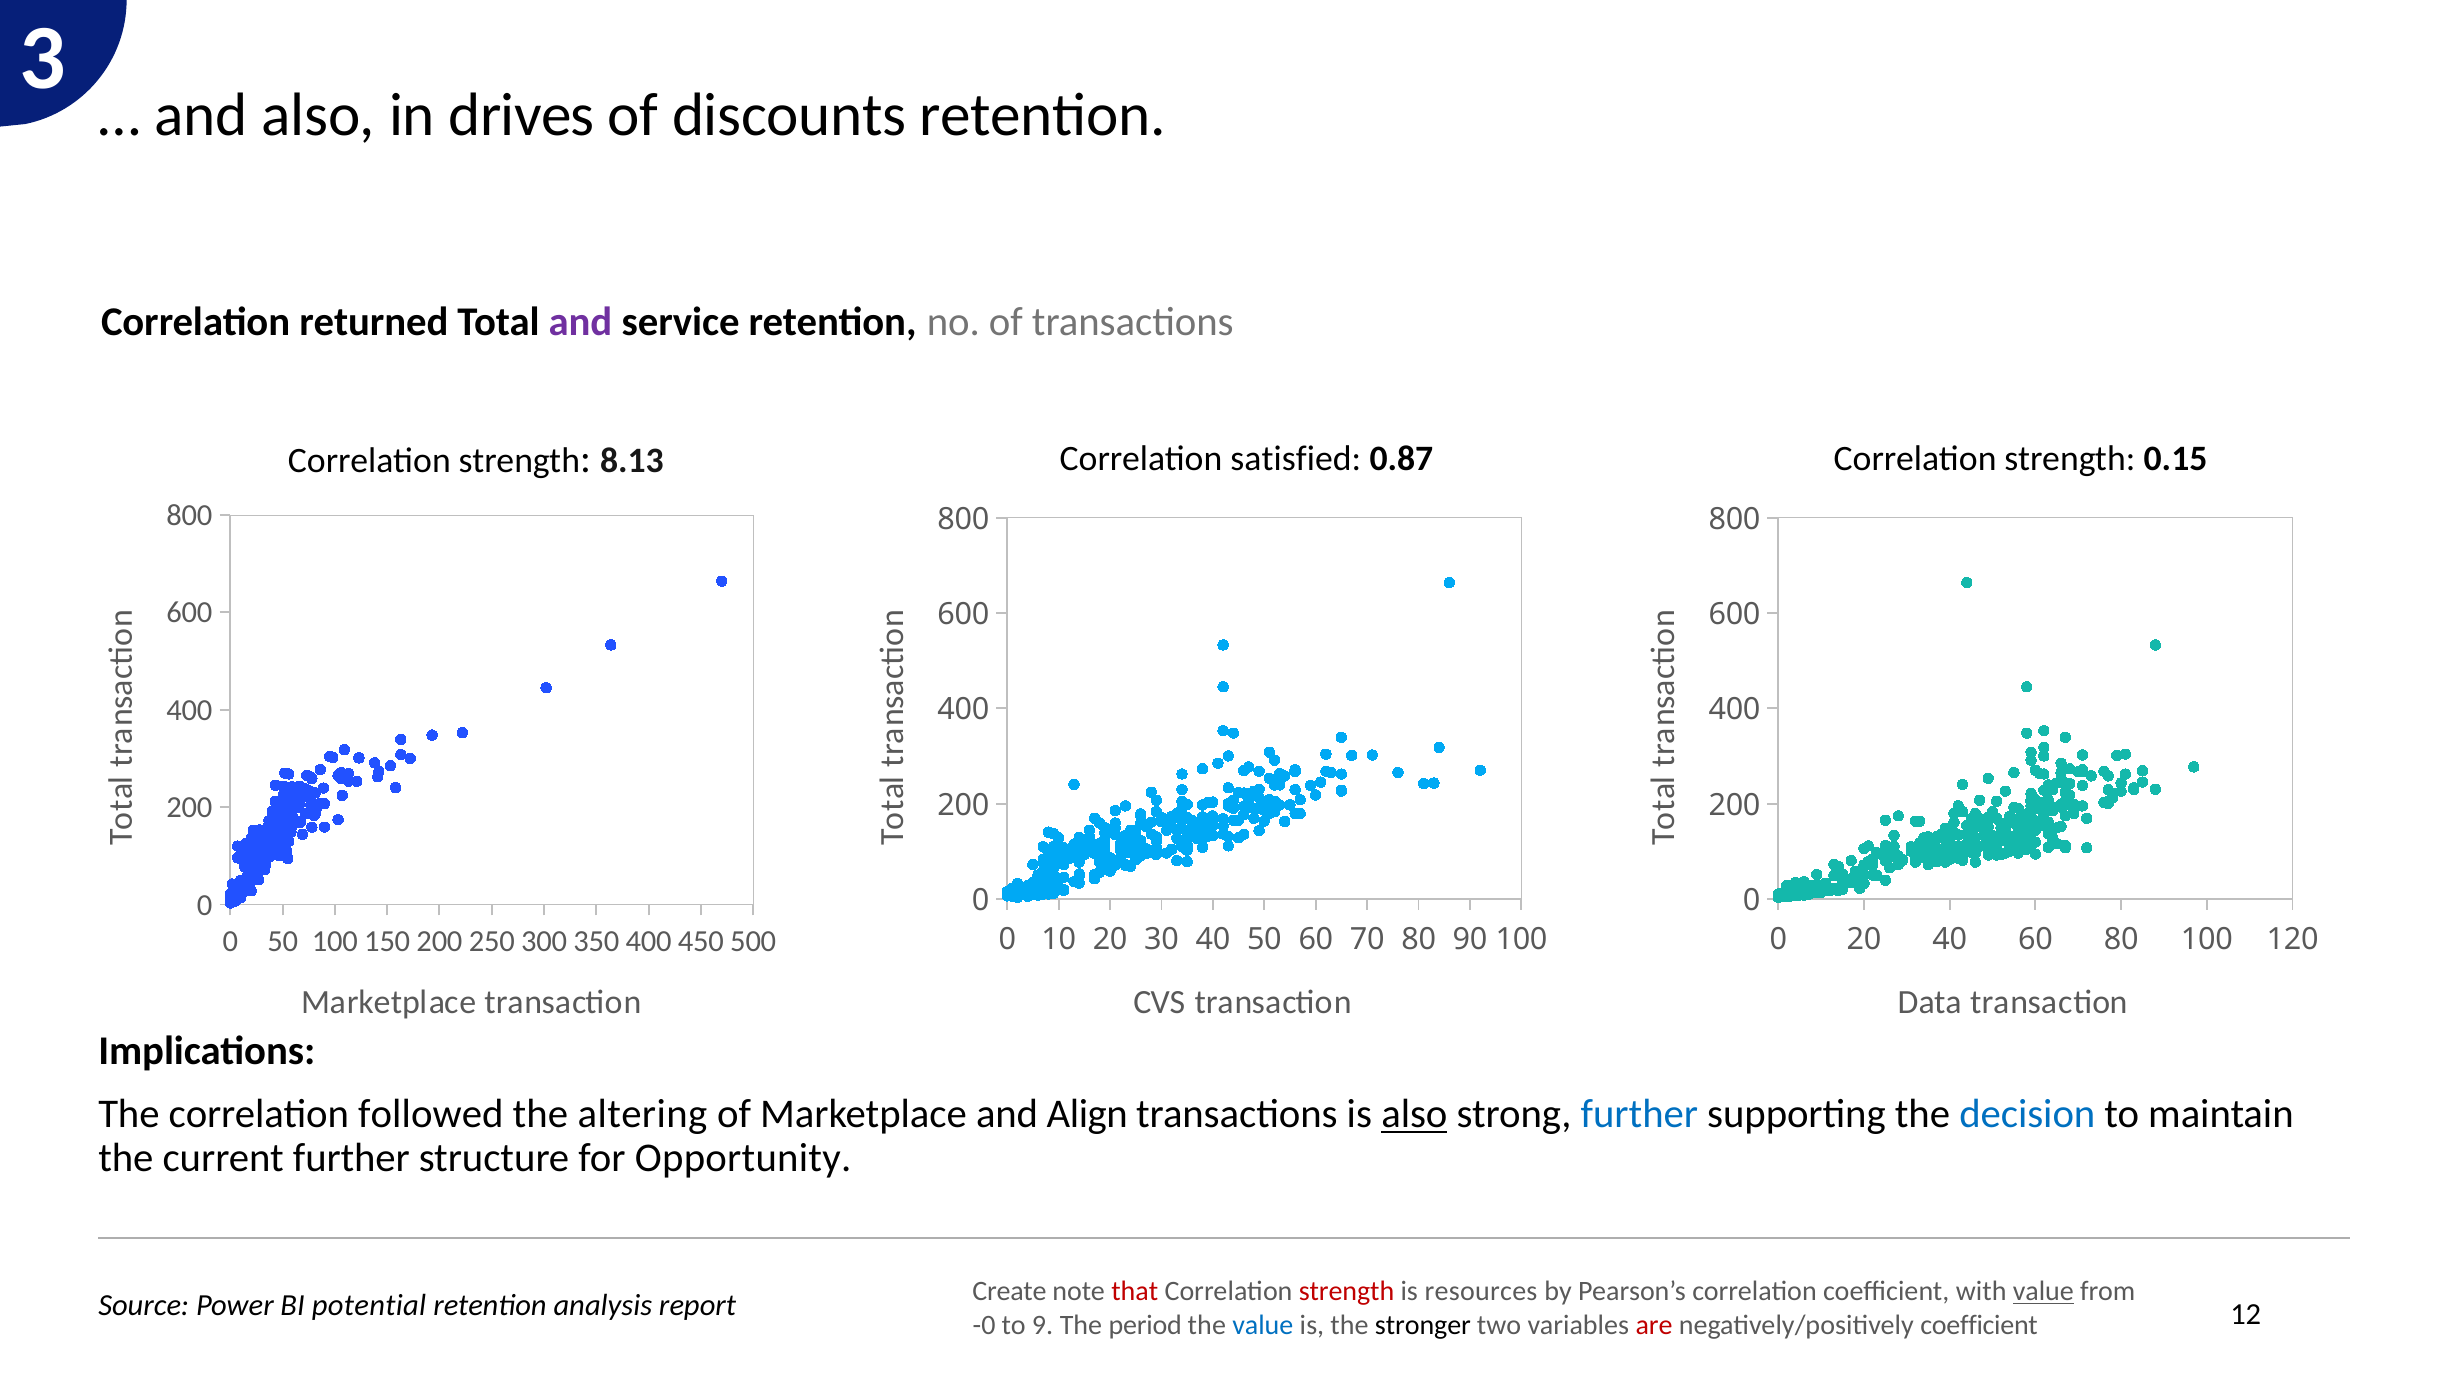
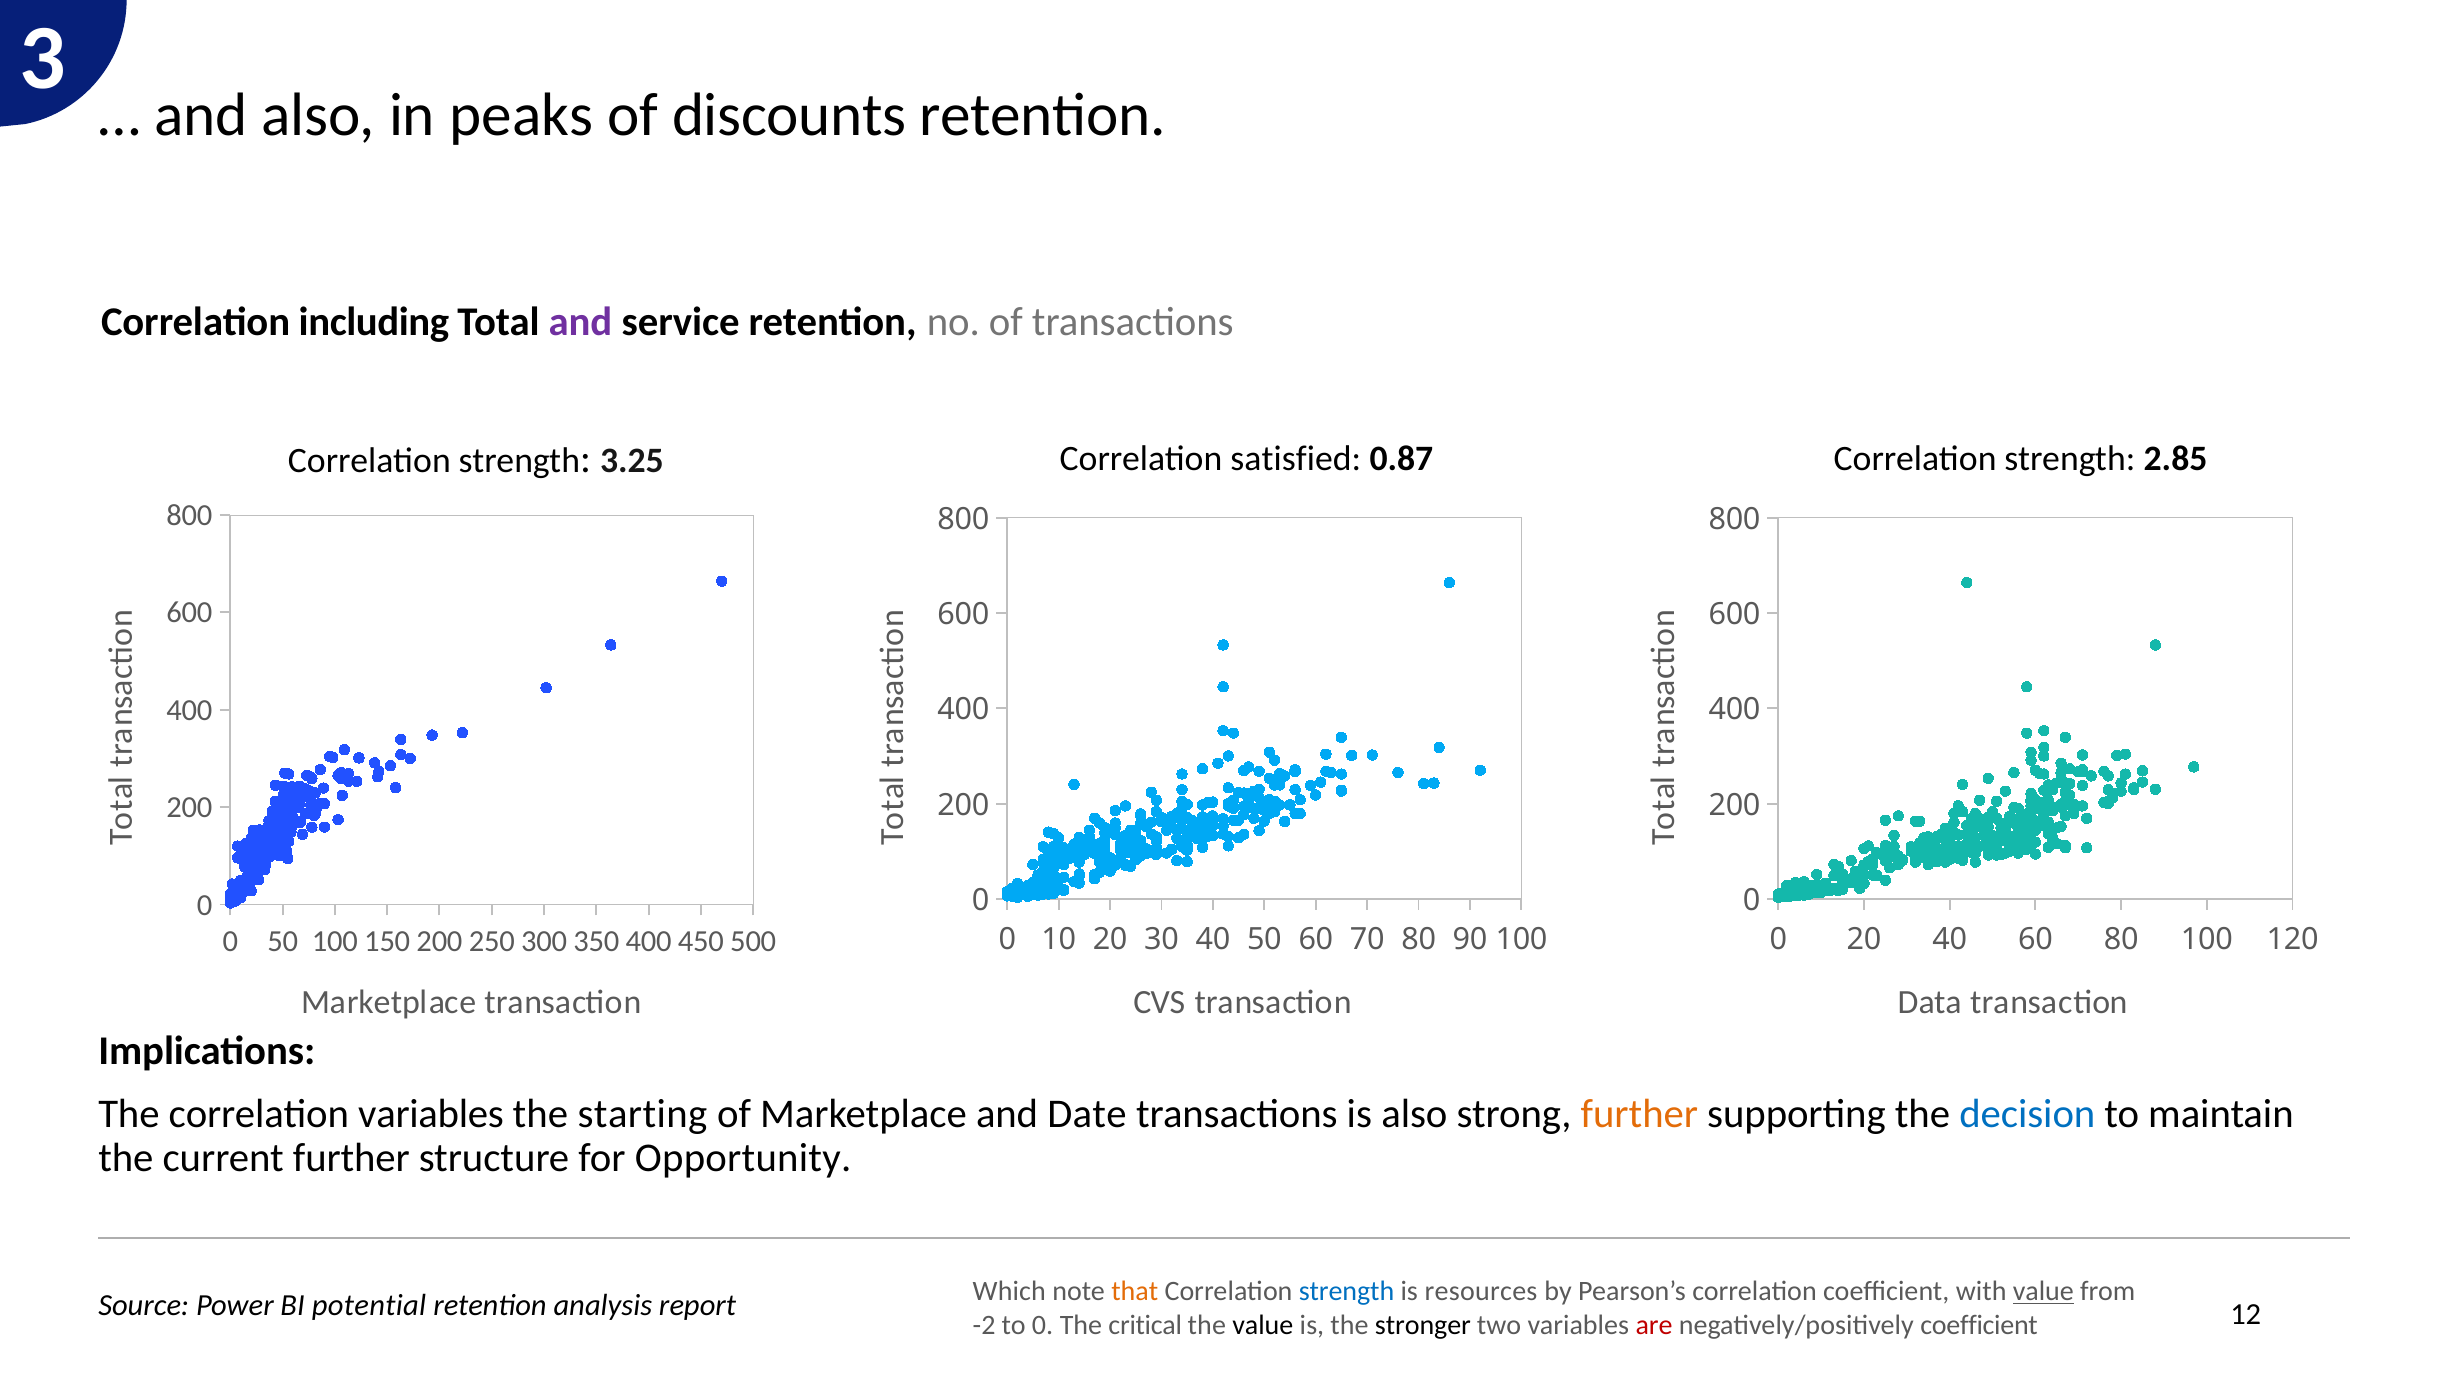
drives: drives -> peaks (521, 115)
returned: returned -> including (374, 322)
8.13: 8.13 -> 3.25 (632, 461)
0.15: 0.15 -> 2.85 (2176, 459)
correlation followed: followed -> variables (431, 1114)
altering: altering -> starting (642, 1114)
Align: Align -> Date (1087, 1114)
also underline: present -> none (1414, 1114)
further colour: blue -> orange (1639, 1114)
Create: Create -> Which (1009, 1291)
that colour: red -> orange (1135, 1291)
strength colour: red -> blue (1346, 1291)
-0: -0 -> -2 (984, 1325)
to 9: 9 -> 0 (1043, 1325)
period: period -> critical (1145, 1325)
value colour: blue -> black (1263, 1325)
